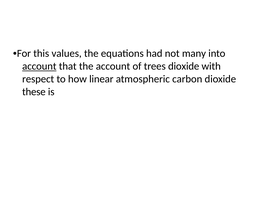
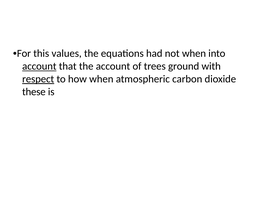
not many: many -> when (194, 53)
trees dioxide: dioxide -> ground (184, 66)
respect underline: none -> present (38, 79)
how linear: linear -> when (101, 79)
